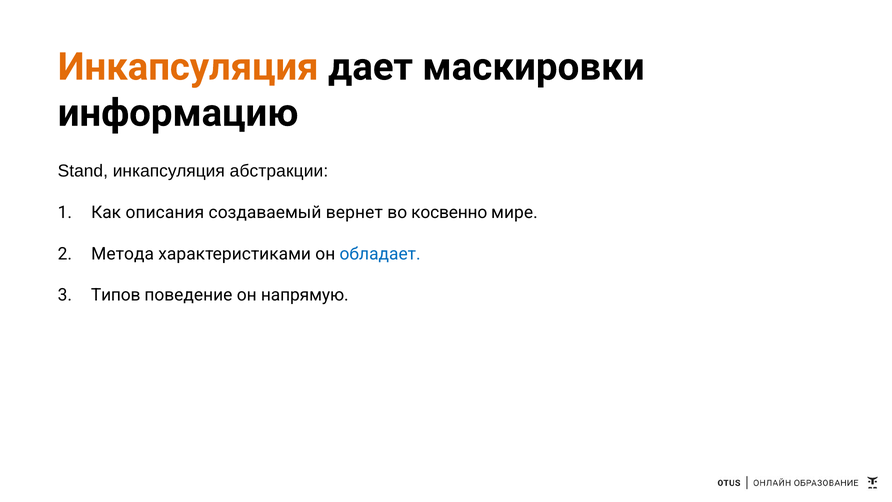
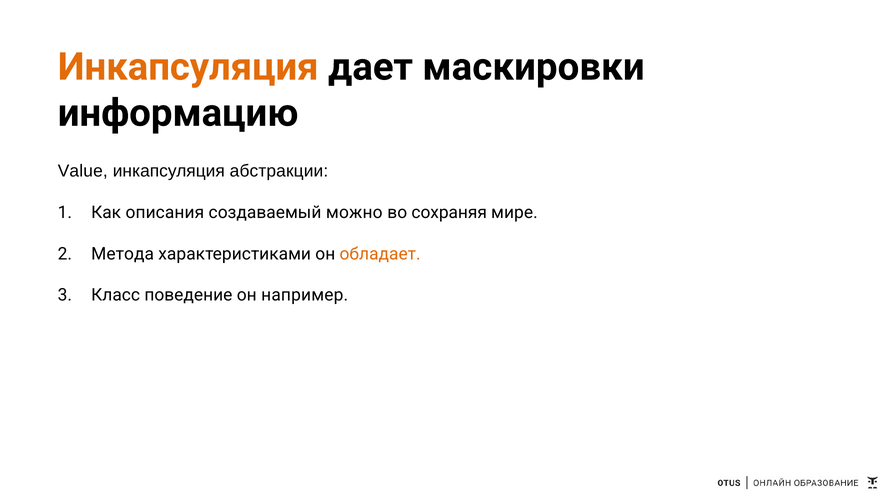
Stand: Stand -> Value (83, 171)
вернет: вернет -> можно (354, 212)
косвенно: косвенно -> сохраняя (449, 212)
обладает colour: blue -> orange (380, 254)
Типов: Типов -> Класс (116, 295)
напрямую: напрямую -> например (305, 295)
